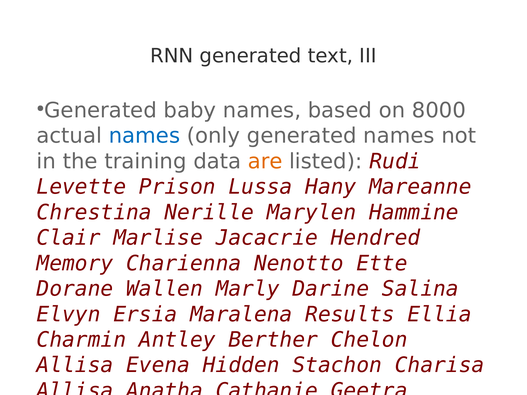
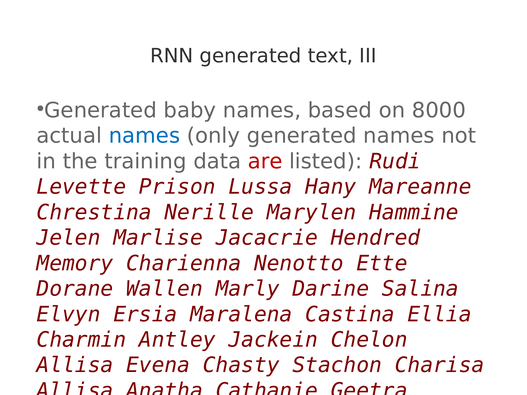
are colour: orange -> red (265, 161)
Clair: Clair -> Jelen (69, 238)
Maralena Results: Results -> Castina (350, 314)
Antley Berther: Berther -> Jackein (273, 340)
Evena Hidden: Hidden -> Chasty (241, 365)
